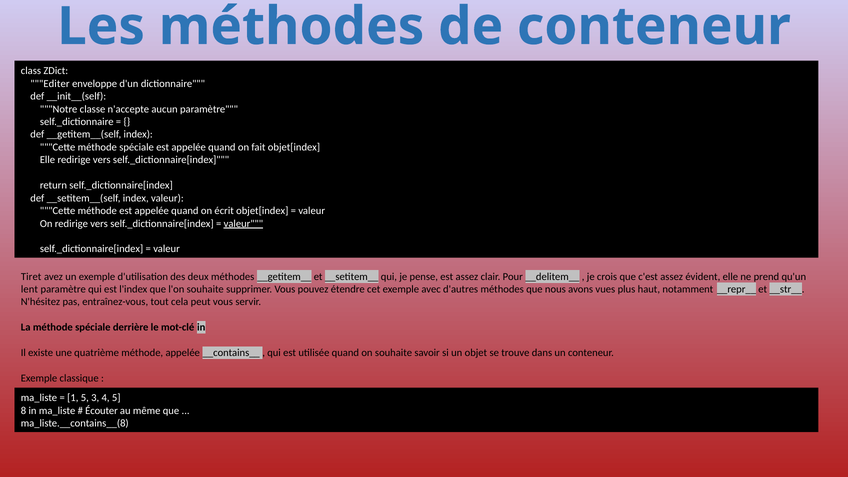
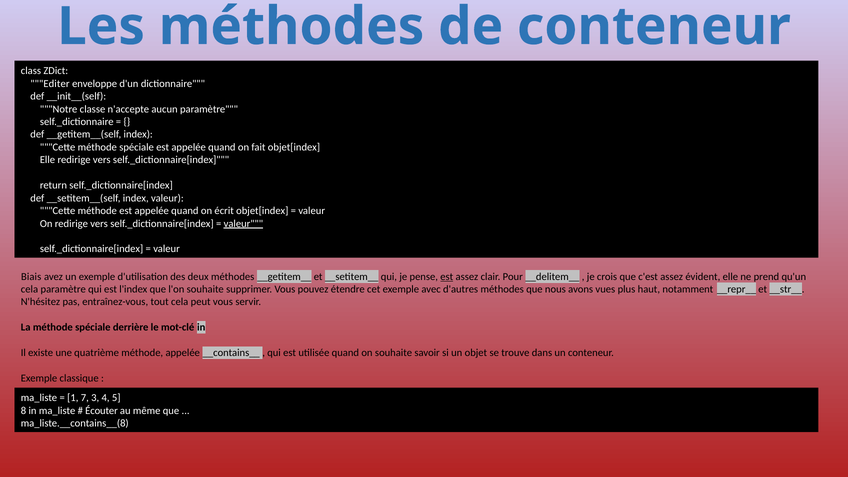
Tiret: Tiret -> Biais (31, 277)
est underline: none -> present (447, 277)
lent: lent -> cela (29, 289)
1 5: 5 -> 7 (85, 398)
